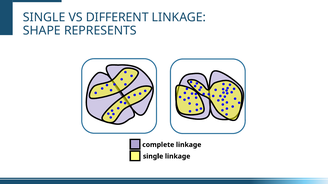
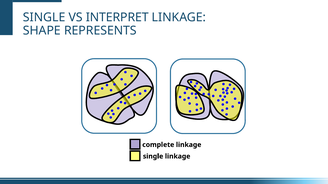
DIFFERENT: DIFFERENT -> INTERPRET (117, 17)
